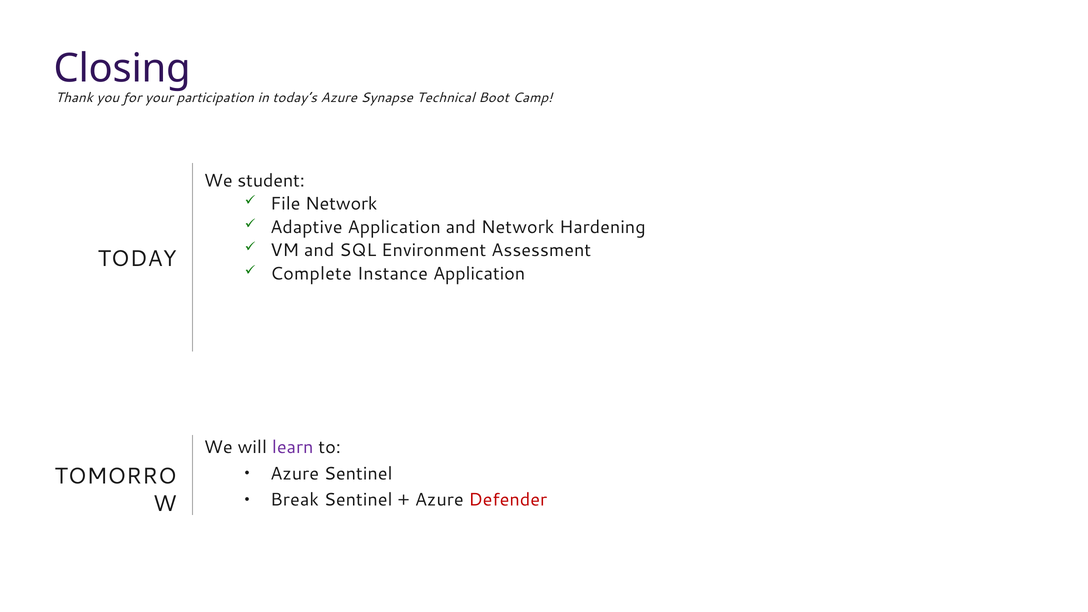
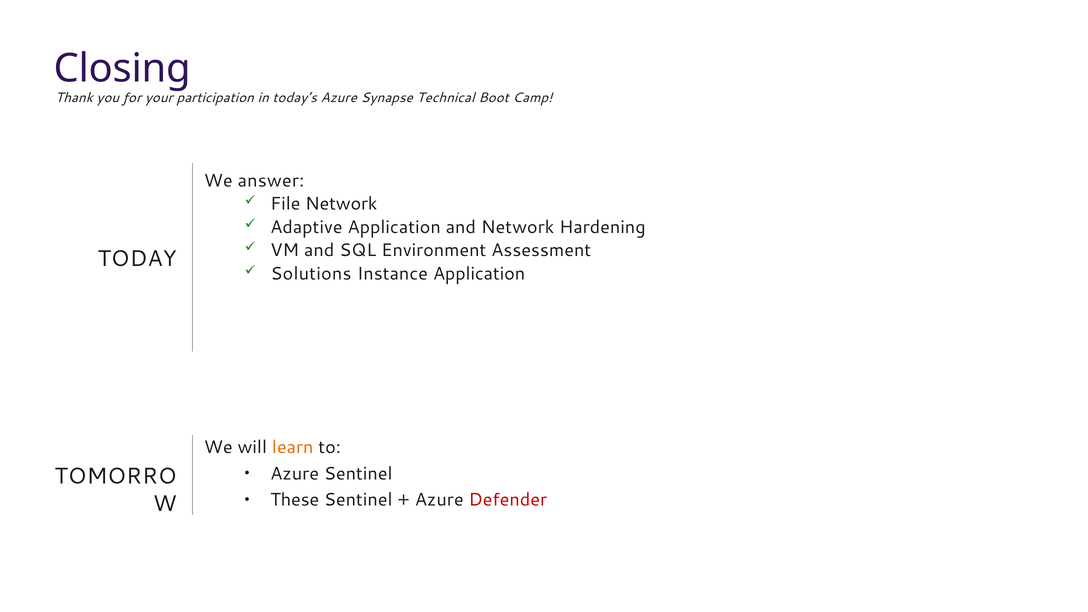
student: student -> answer (271, 181)
Complete: Complete -> Solutions (311, 274)
learn colour: purple -> orange (293, 447)
Break: Break -> These (295, 500)
